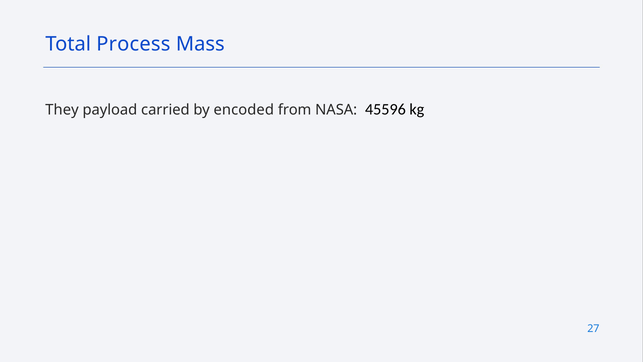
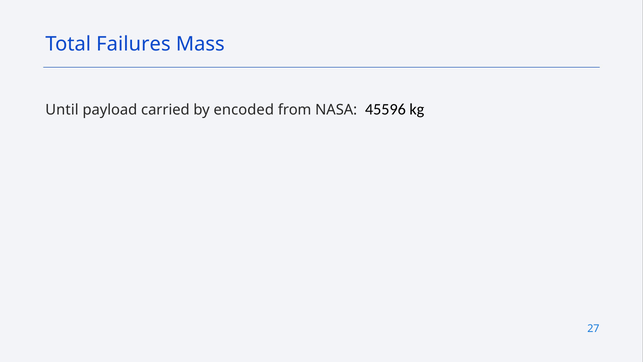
Process: Process -> Failures (133, 44)
They: They -> Until (62, 110)
